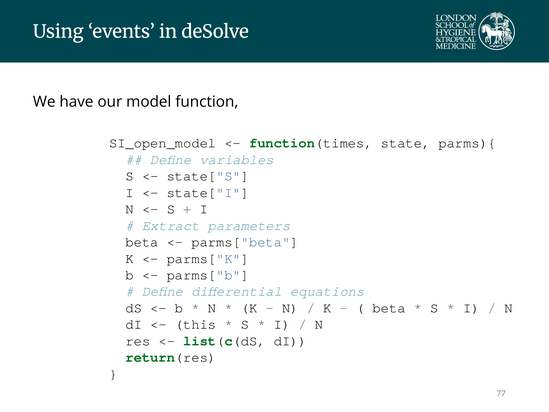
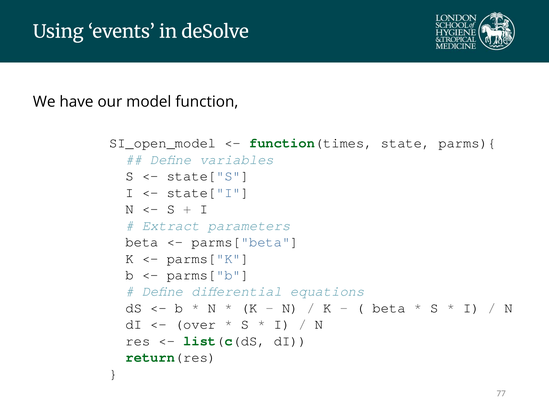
this: this -> over (196, 324)
